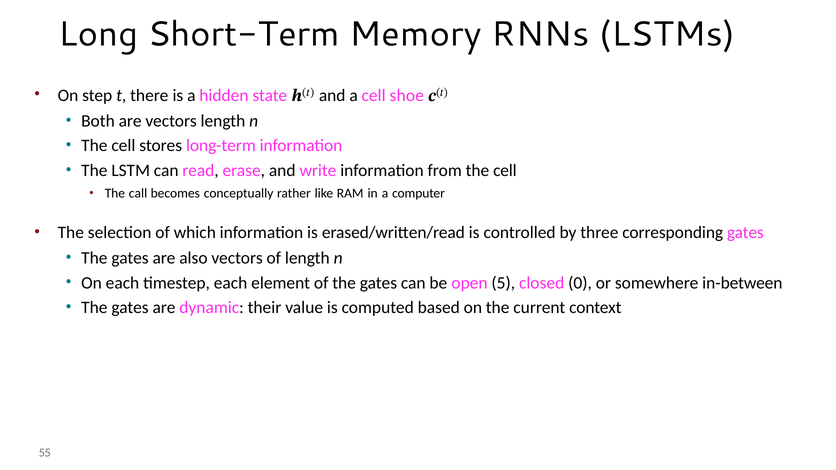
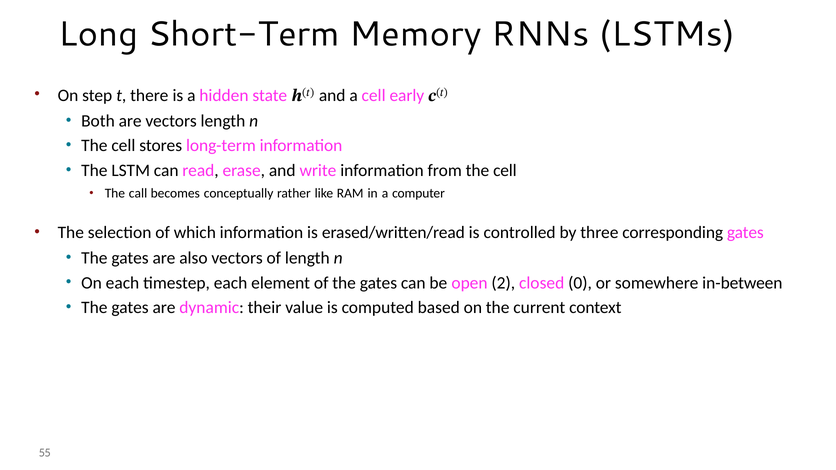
shoe: shoe -> early (407, 96)
5: 5 -> 2 (503, 283)
